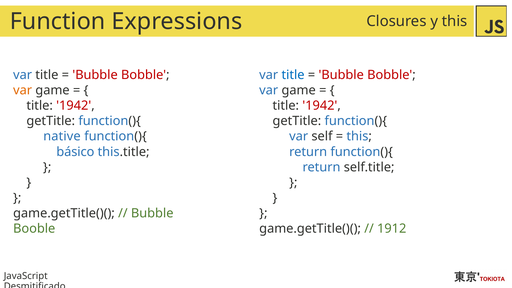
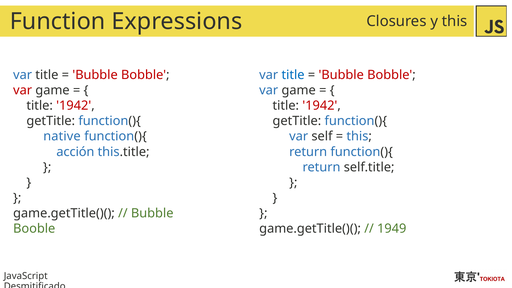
var colour: orange -> red (23, 90)
básico: básico -> acción (75, 152)
1912: 1912 -> 1949 (392, 229)
